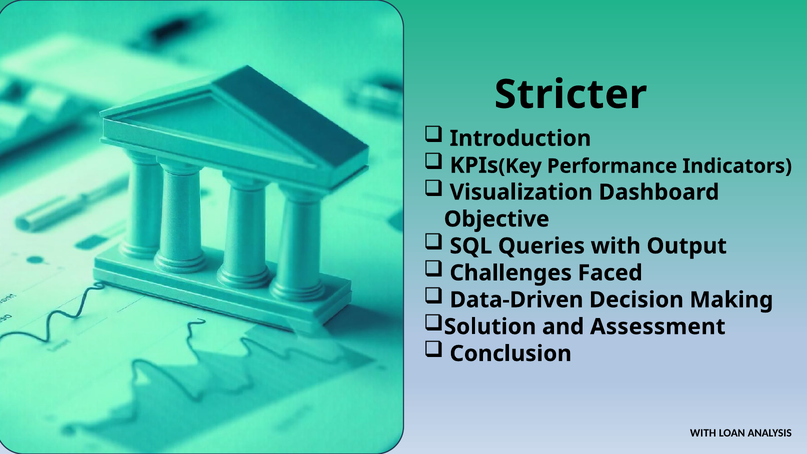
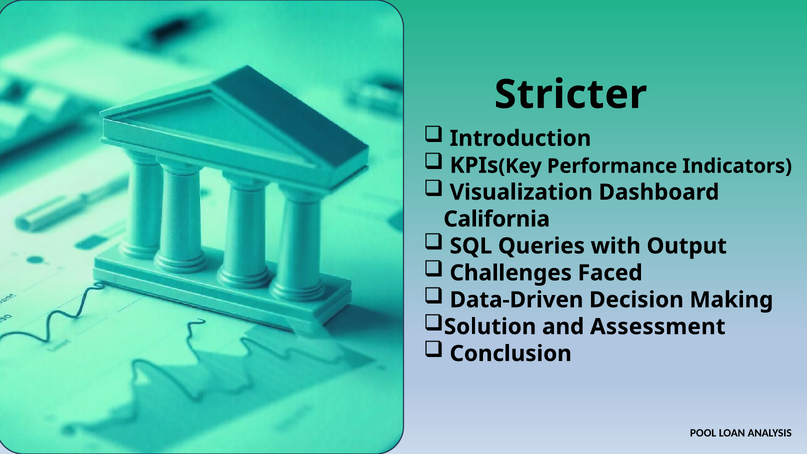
Objective: Objective -> California (497, 219)
WITH: WITH -> POOL (703, 433)
